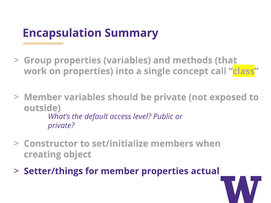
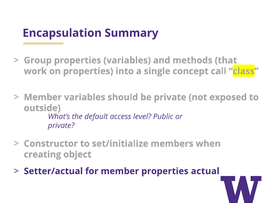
Setter/things: Setter/things -> Setter/actual (53, 171)
